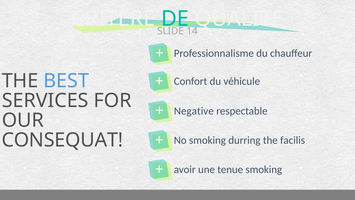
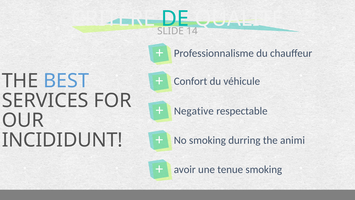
CONSEQUAT: CONSEQUAT -> INCIDIDUNT (62, 140)
facilis: facilis -> animi (293, 140)
